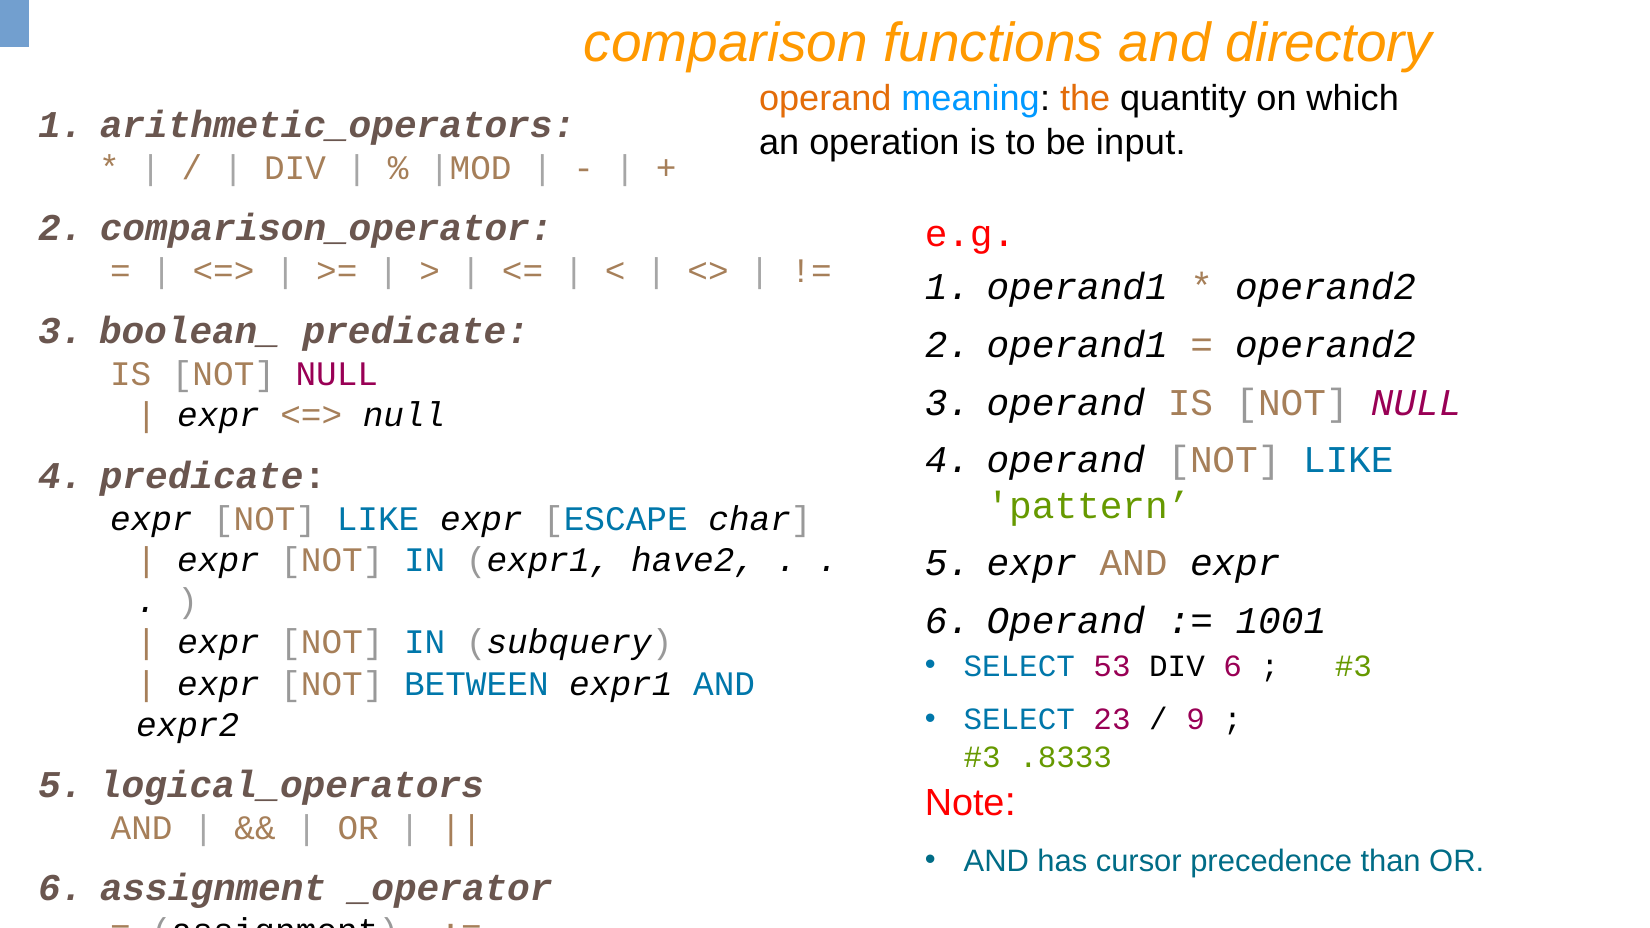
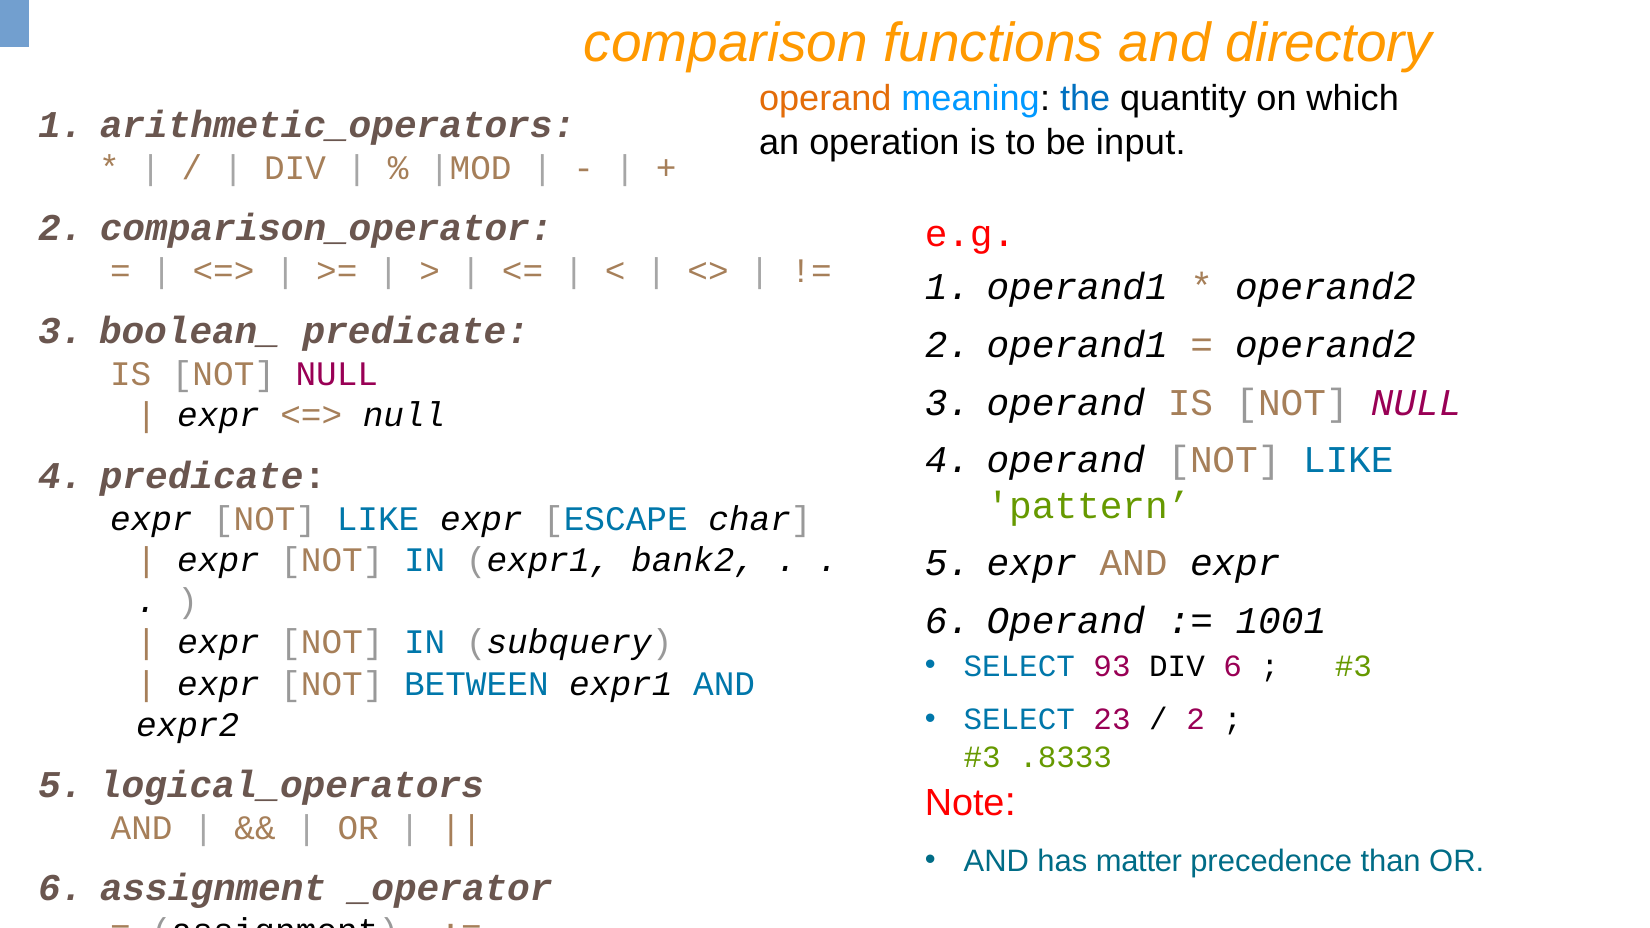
the colour: orange -> blue (1085, 99)
have2: have2 -> bank2 (693, 560)
53: 53 -> 93 (1112, 666)
9: 9 -> 2 (1196, 720)
cursor: cursor -> matter (1139, 861)
